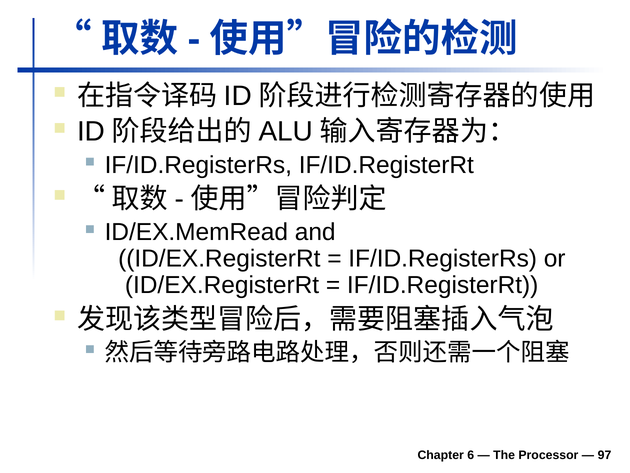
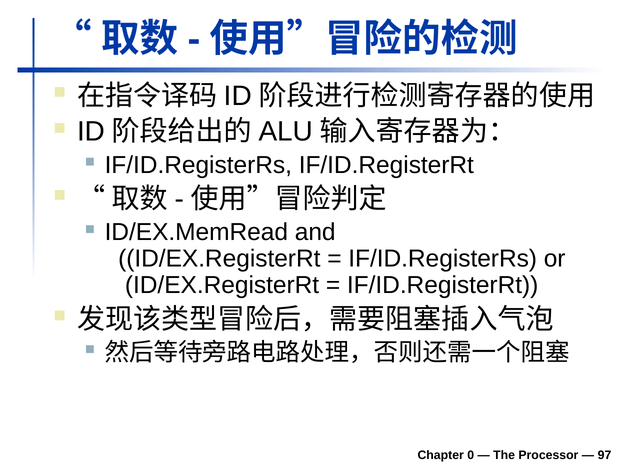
6: 6 -> 0 (471, 455)
